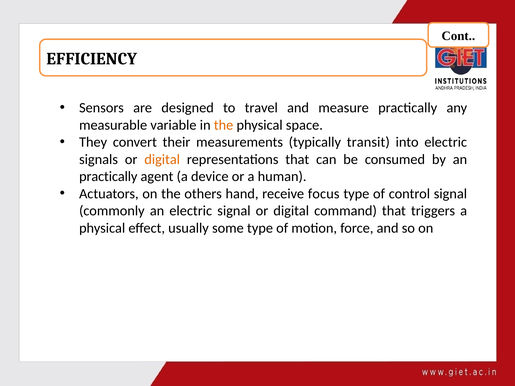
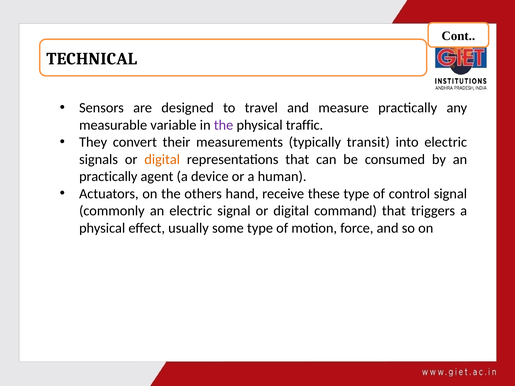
EFFICIENCY: EFFICIENCY -> TECHNICAL (92, 59)
the colour: orange -> purple (224, 125)
space: space -> traffic (304, 125)
focus: focus -> these (324, 194)
